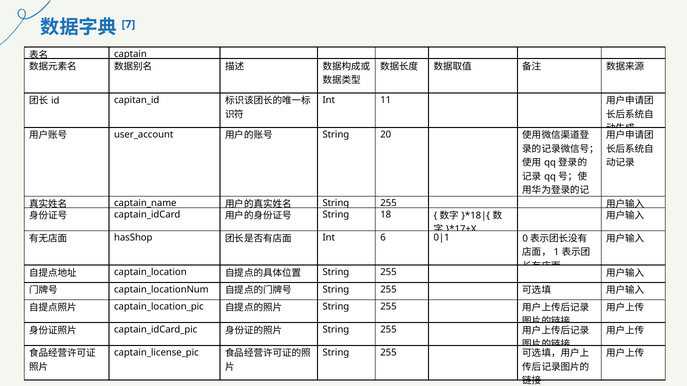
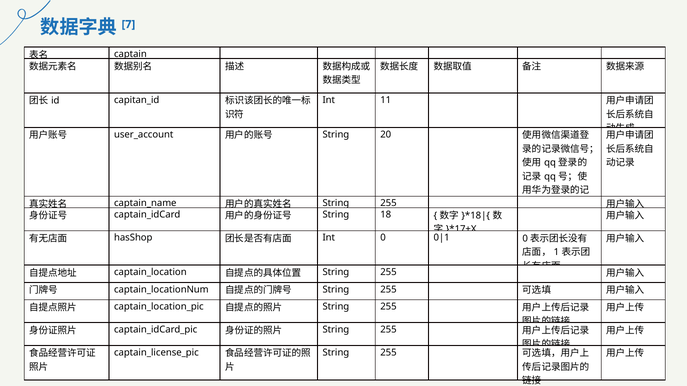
Int 6: 6 -> 0 (383, 238)
